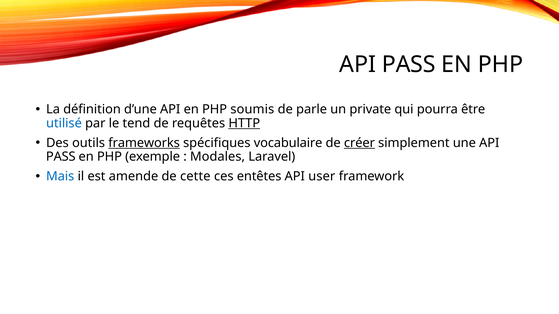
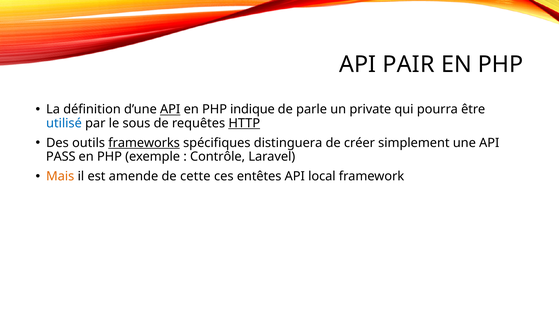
PASS: PASS -> PAIR (409, 65)
API underline: none -> present (170, 110)
soumis: soumis -> indique (252, 110)
tend: tend -> sous (136, 123)
vocabulaire: vocabulaire -> distinguera (288, 143)
créer underline: present -> none (359, 143)
Modales: Modales -> Contrôle (218, 157)
Mais colour: blue -> orange (60, 177)
user: user -> local (322, 177)
